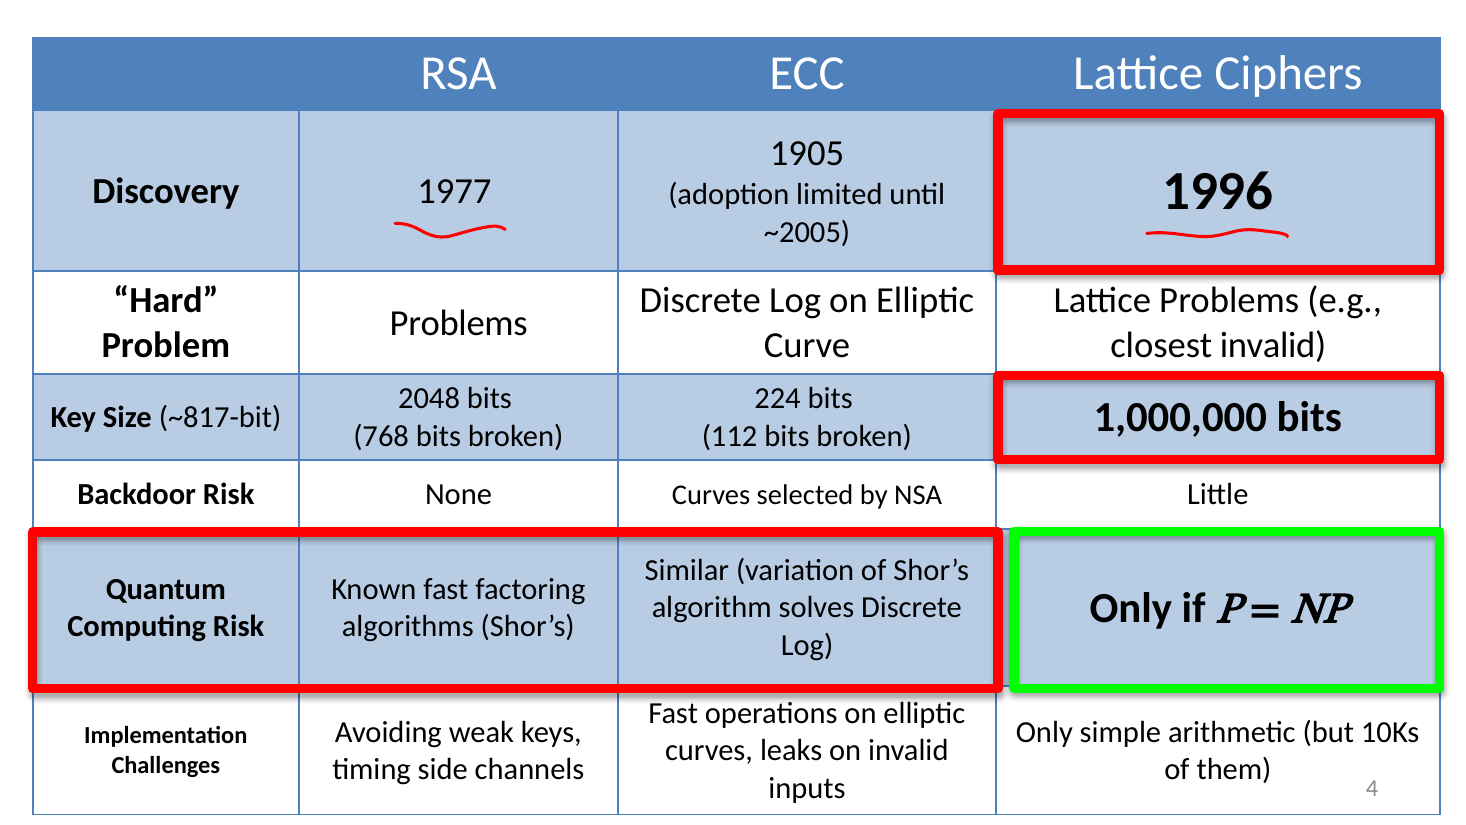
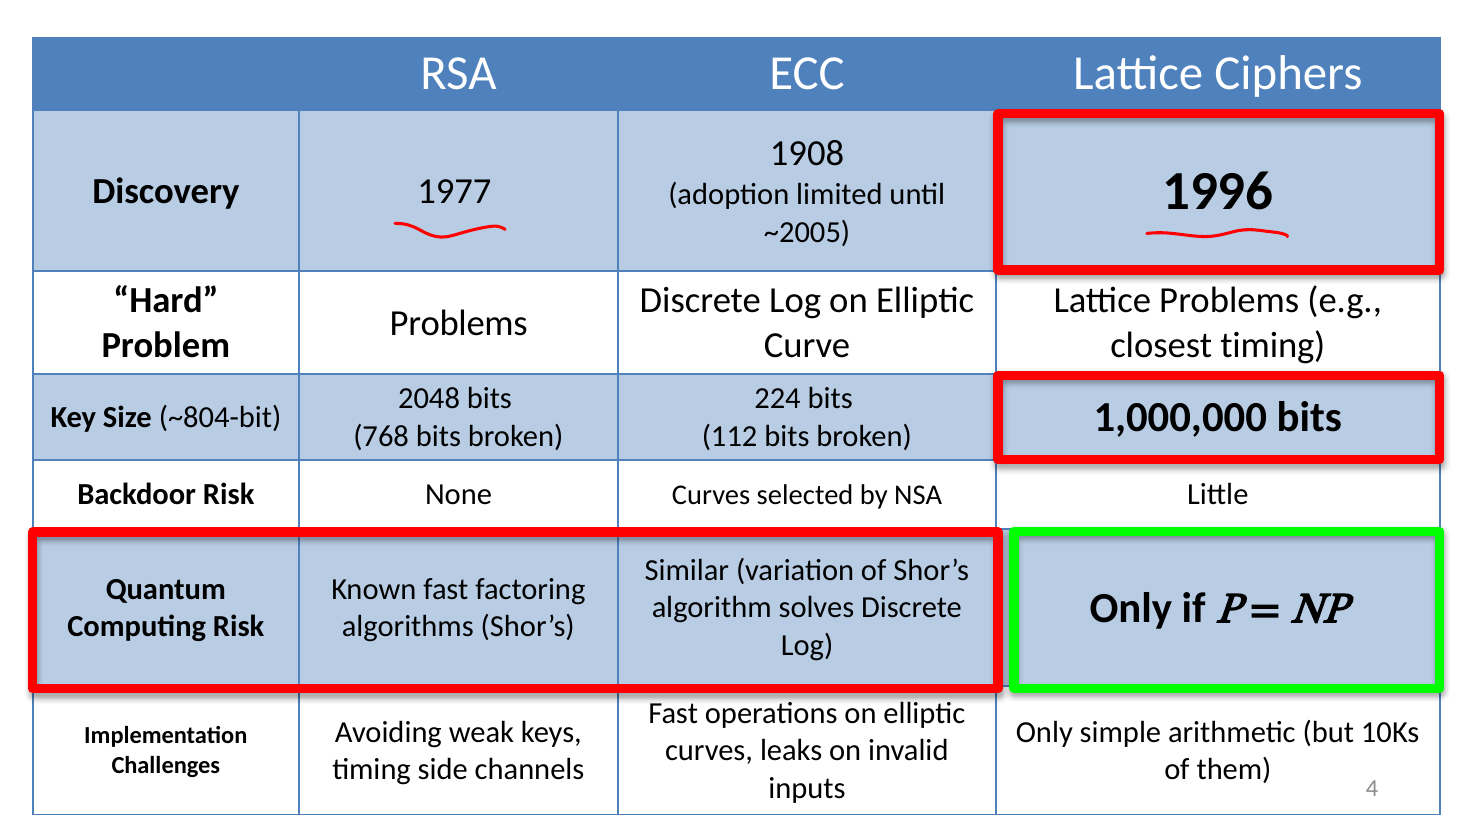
1905: 1905 -> 1908 (807, 154)
closest invalid: invalid -> timing (1273, 345)
~817-bit: ~817-bit -> ~804-bit (220, 417)
